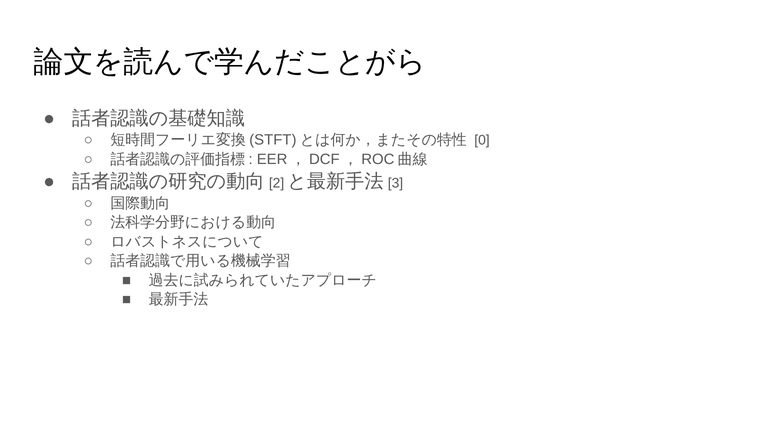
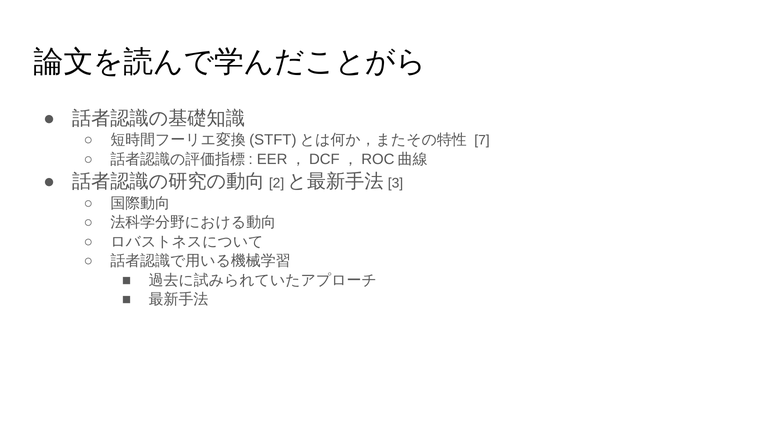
0: 0 -> 7 (482, 140)
